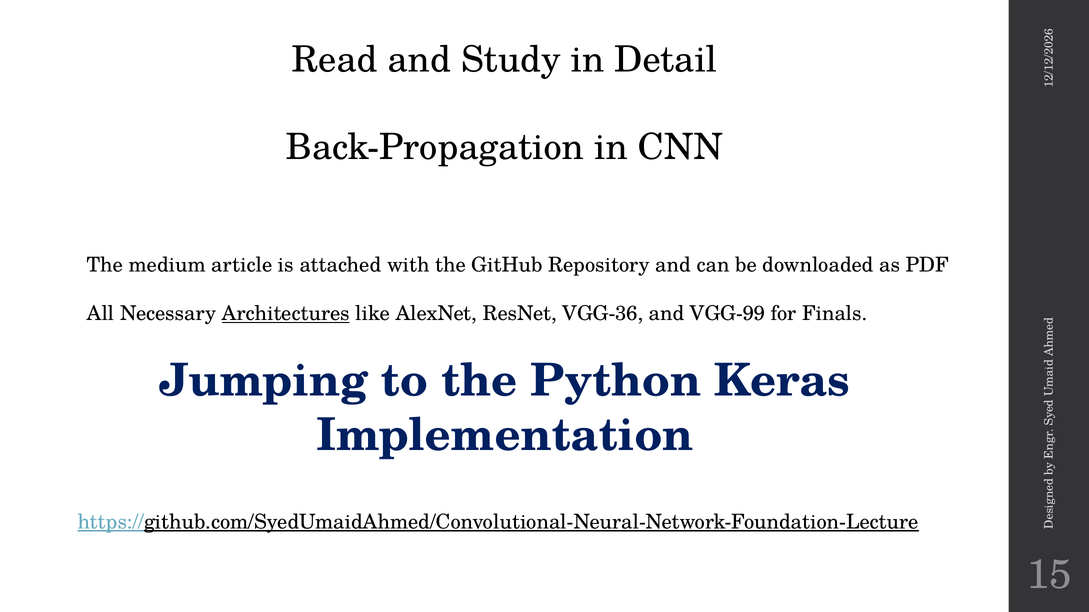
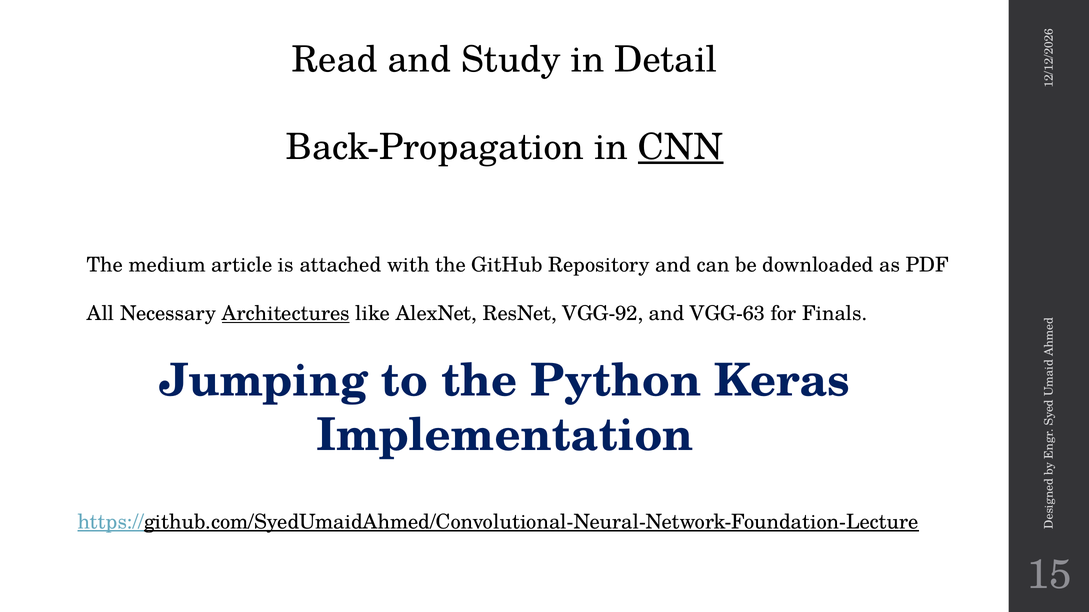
CNN underline: none -> present (681, 147)
VGG-36: VGG-36 -> VGG-92 (603, 314)
VGG-99: VGG-99 -> VGG-63 (728, 314)
